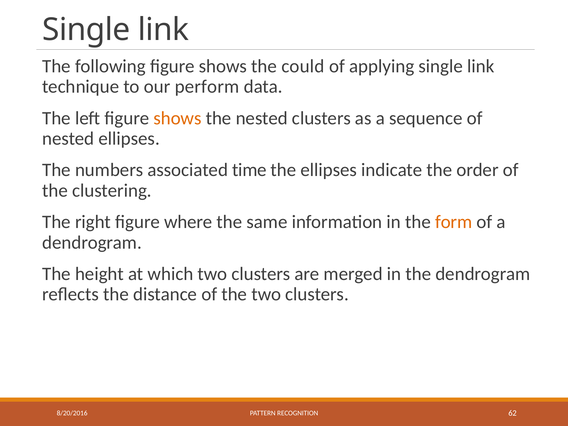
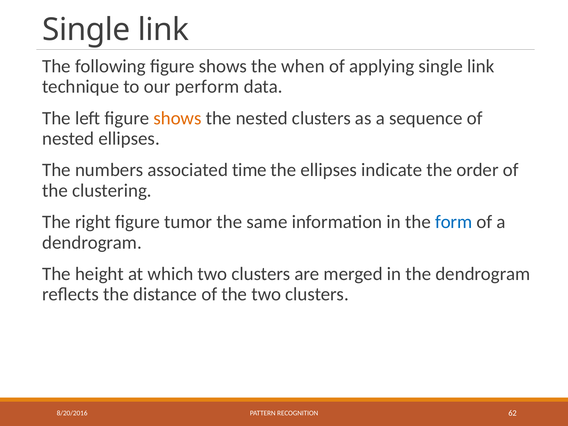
could: could -> when (303, 66)
where: where -> tumor (188, 222)
form colour: orange -> blue (454, 222)
